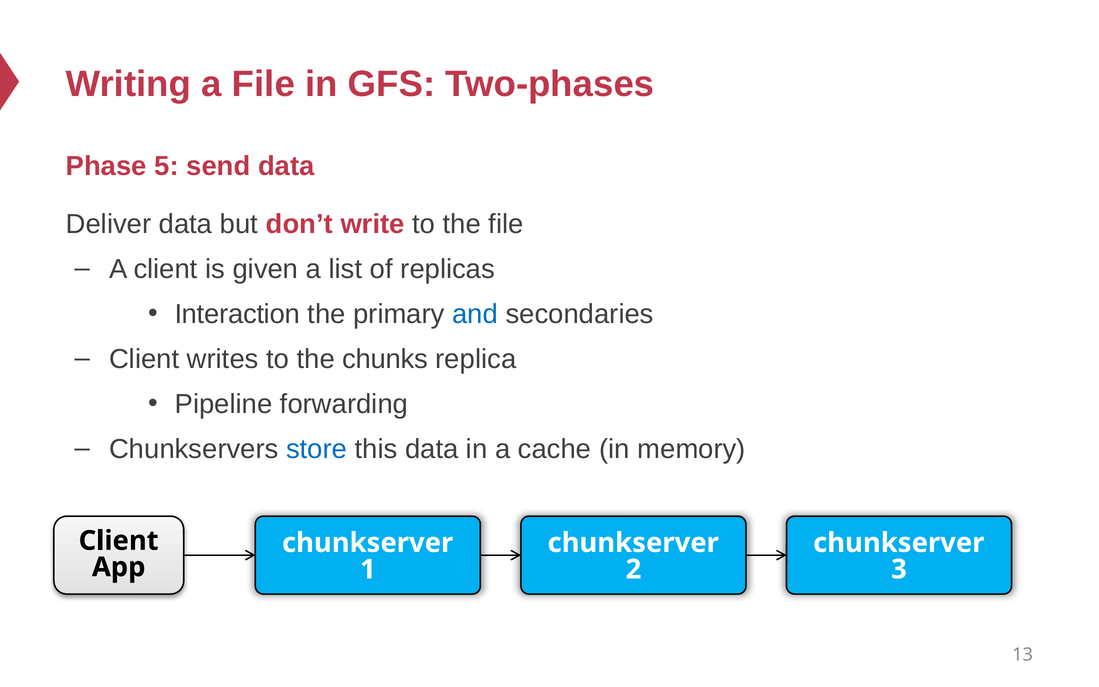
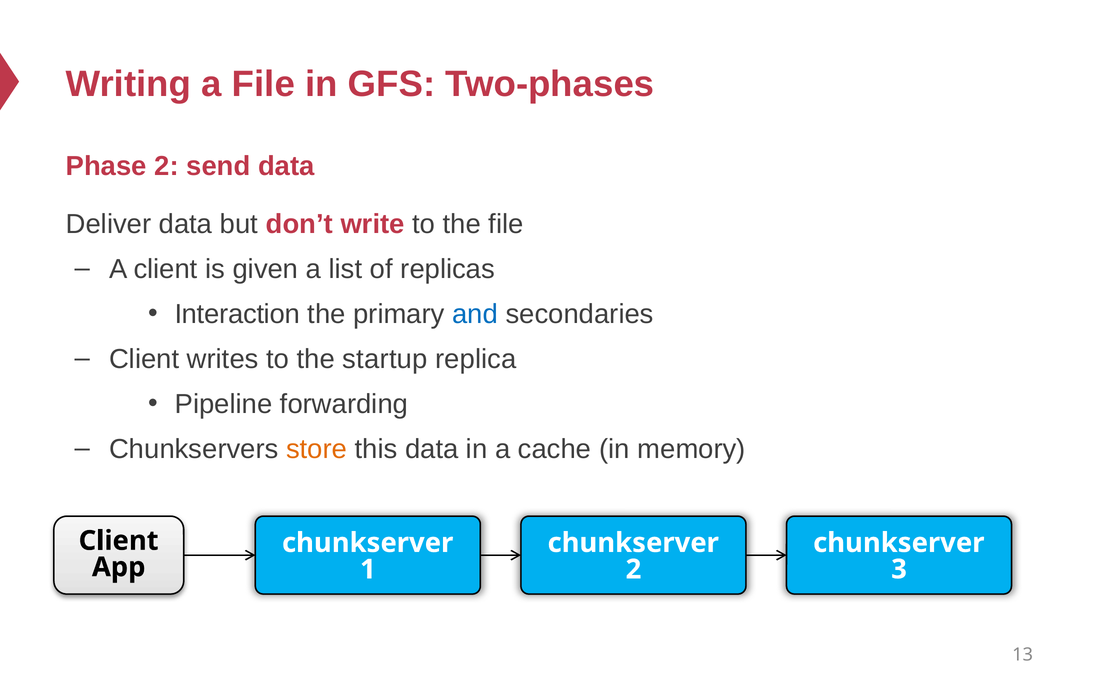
Phase 5: 5 -> 2 (167, 166)
chunks: chunks -> startup (385, 359)
store colour: blue -> orange (317, 449)
